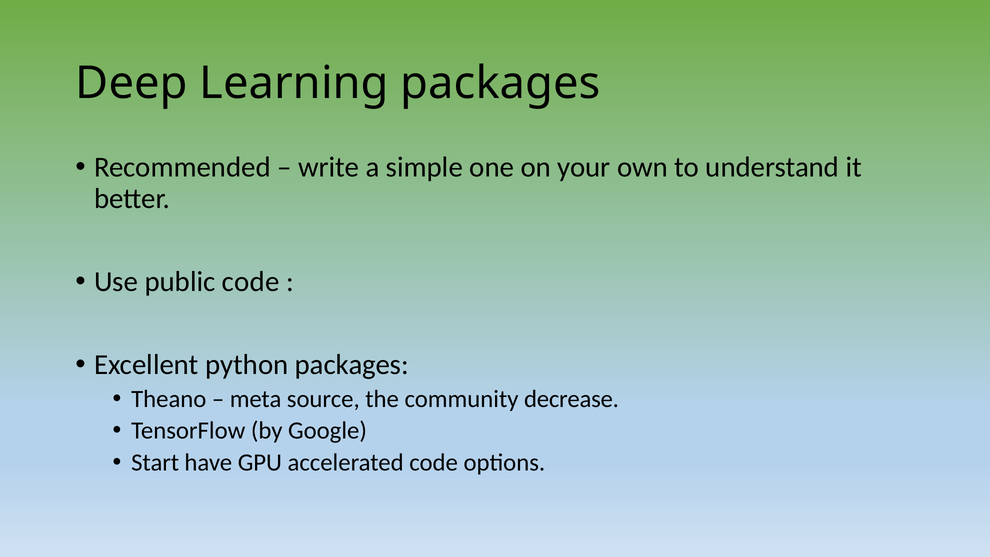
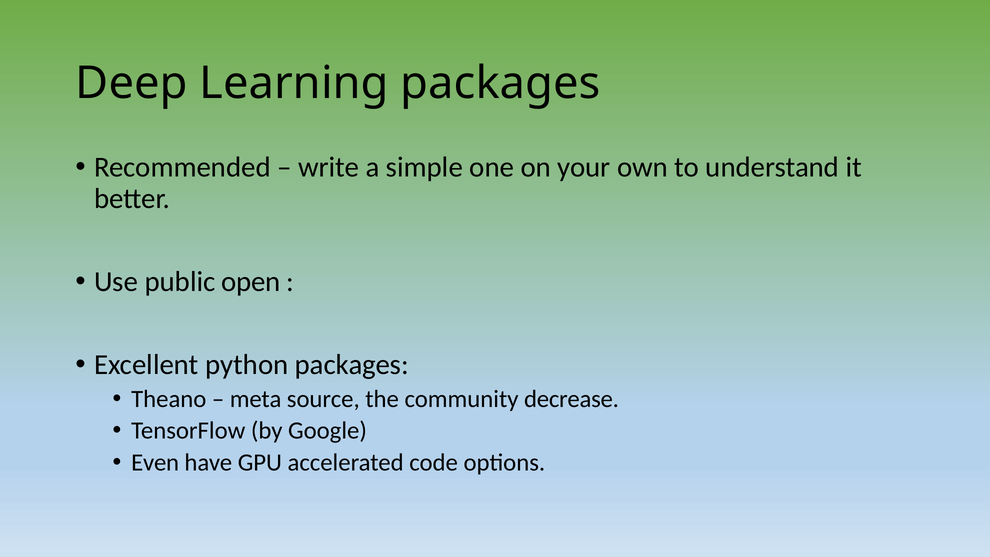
public code: code -> open (251, 282)
Start: Start -> Even (155, 462)
